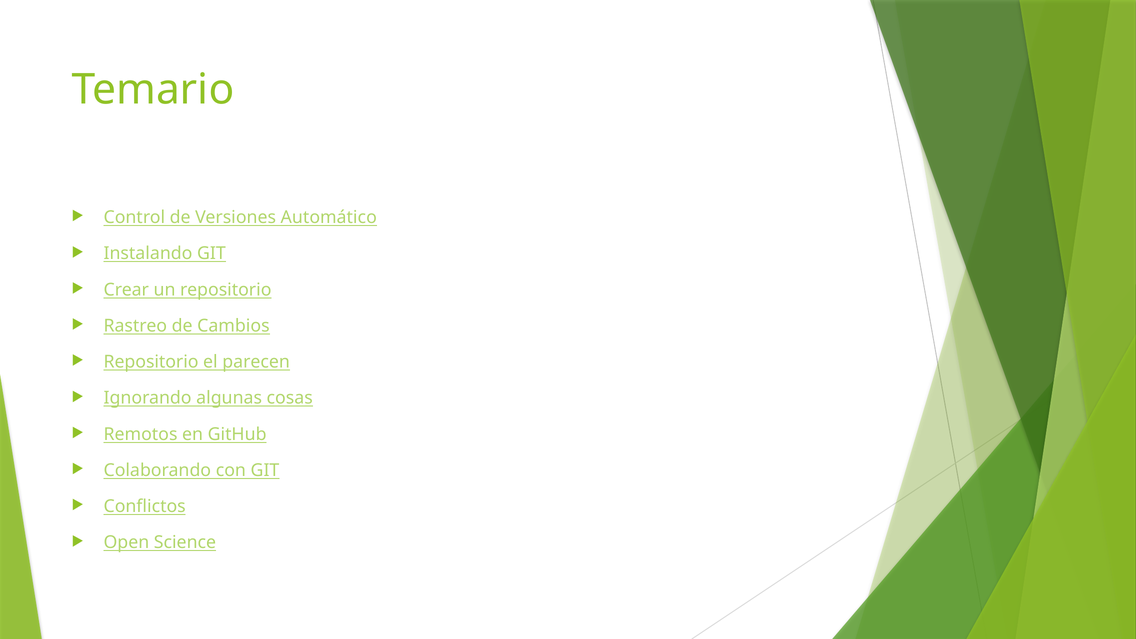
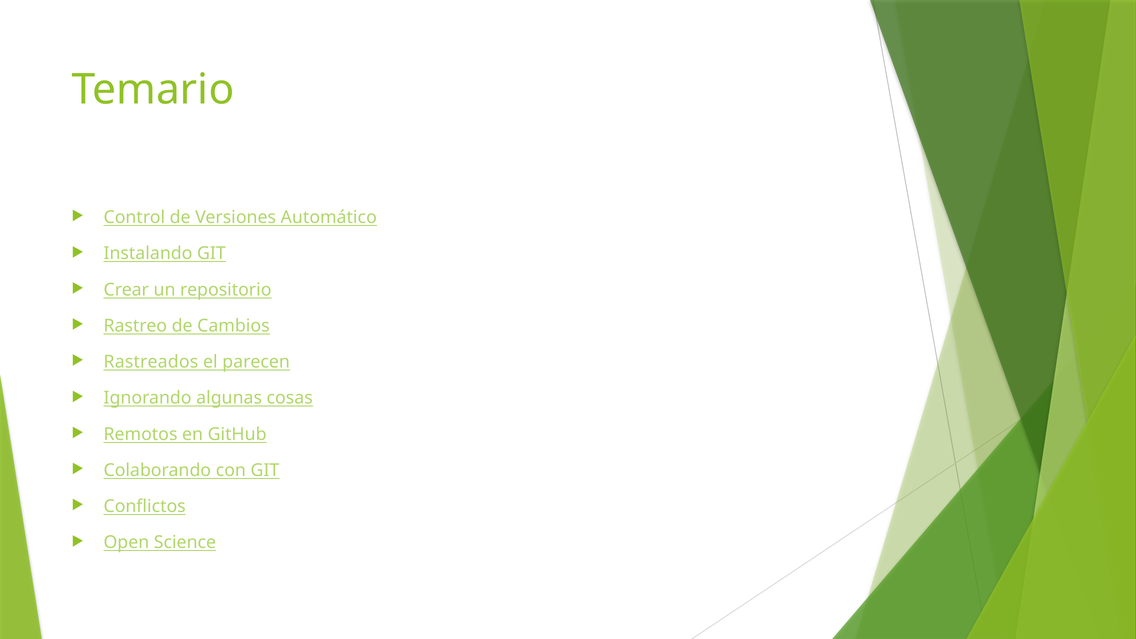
Repositorio: Repositorio -> Rastreados (151, 362)
